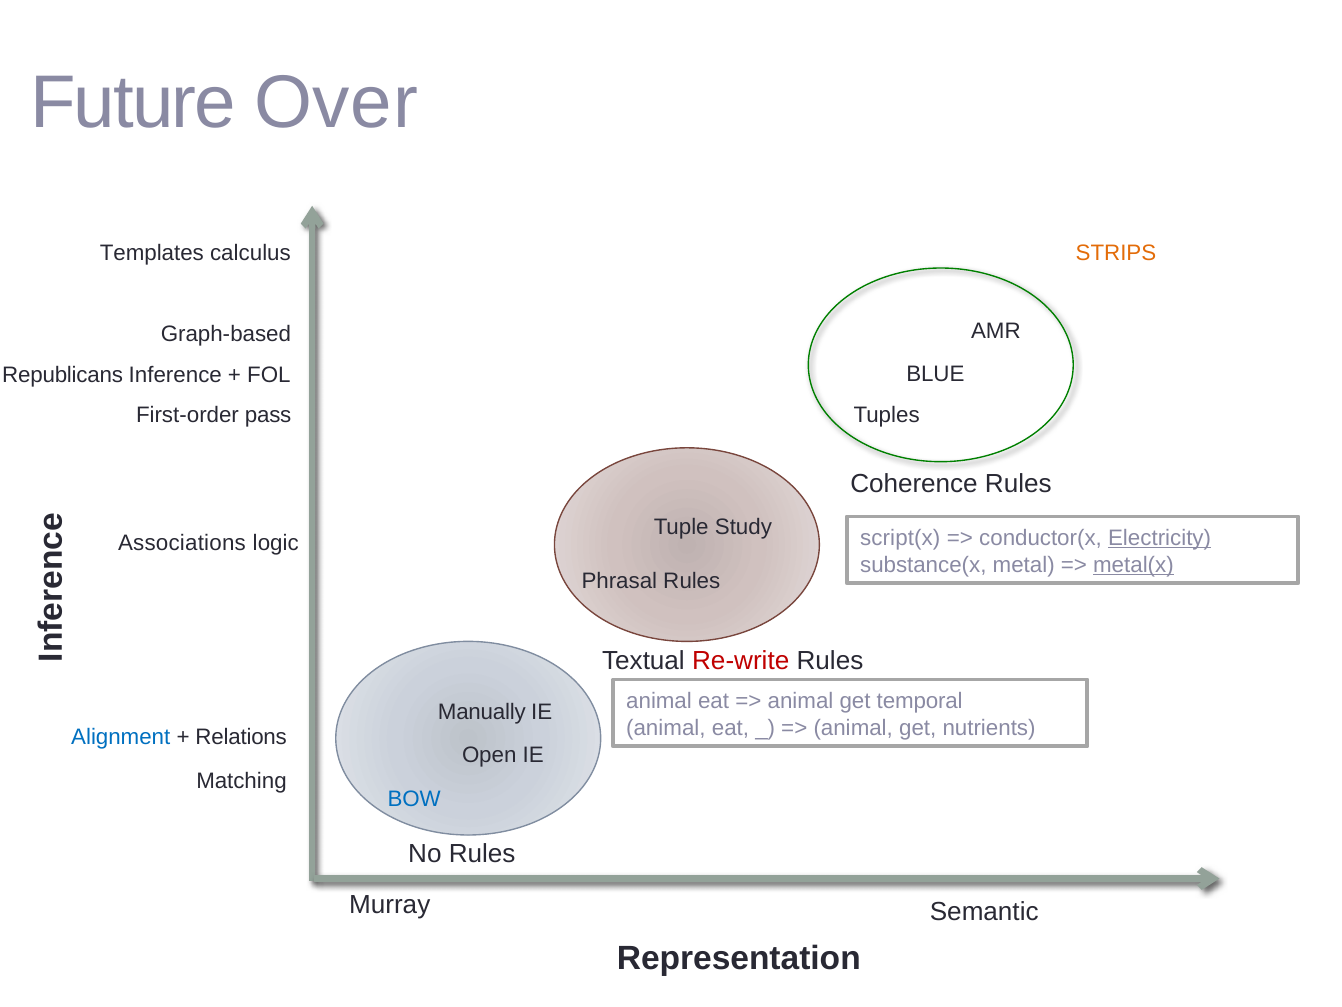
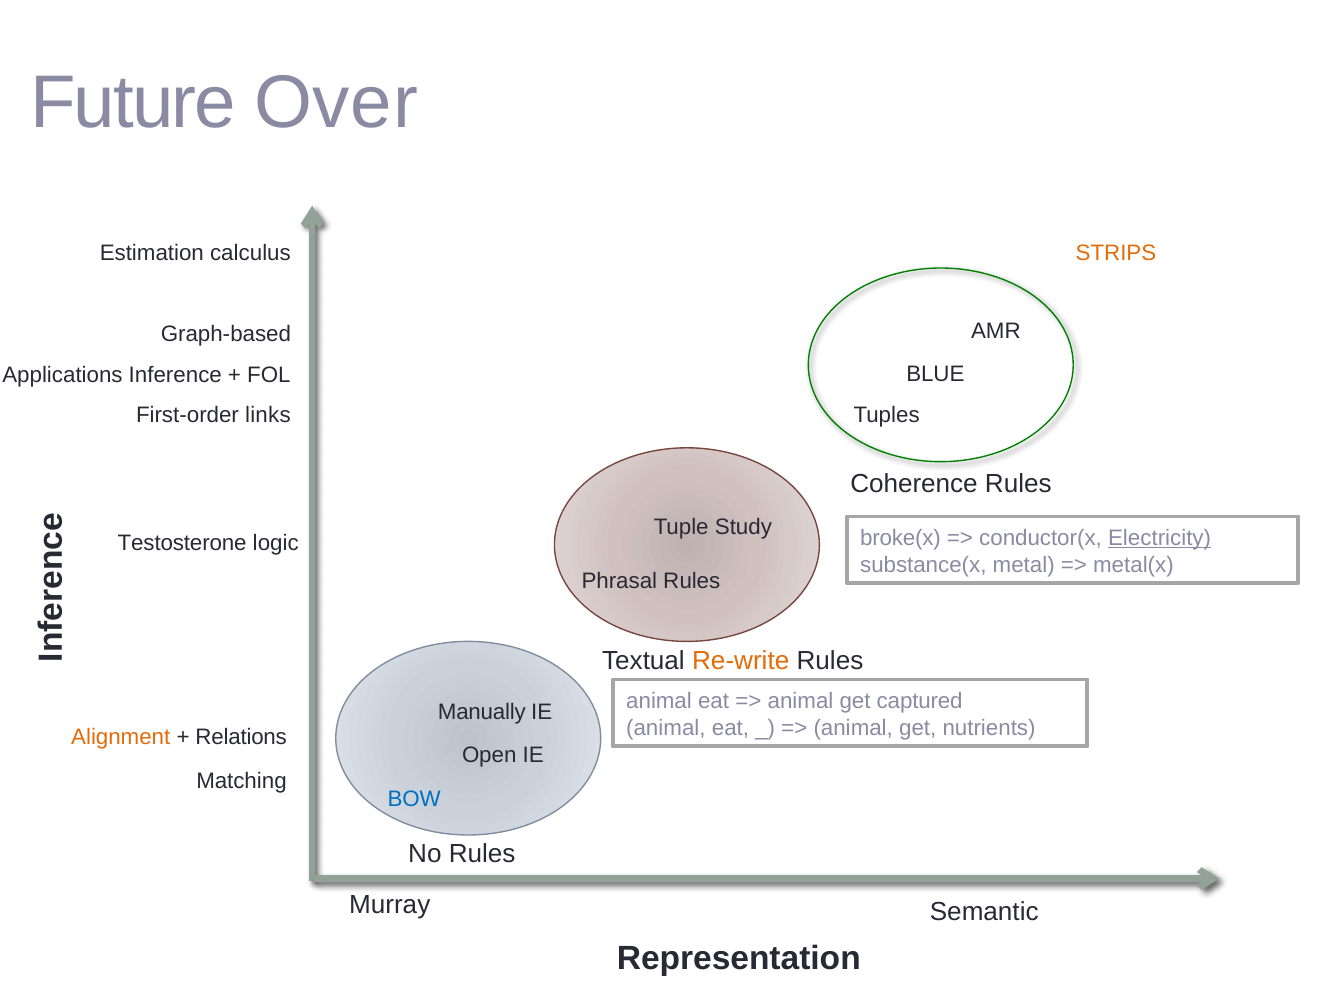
Templates: Templates -> Estimation (152, 253)
Republicans: Republicans -> Applications (62, 375)
pass: pass -> links (268, 415)
script(x: script(x -> broke(x (900, 538)
Associations: Associations -> Testosterone (182, 543)
metal(x underline: present -> none (1133, 565)
Re-write colour: red -> orange (741, 660)
temporal: temporal -> captured (920, 701)
Alignment colour: blue -> orange (121, 736)
